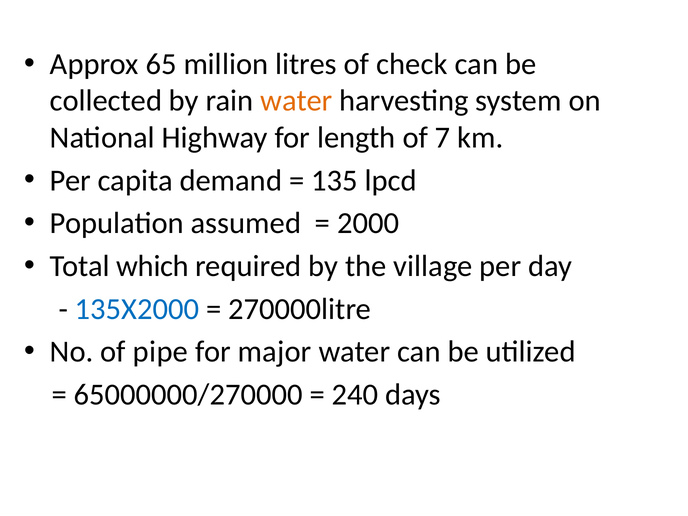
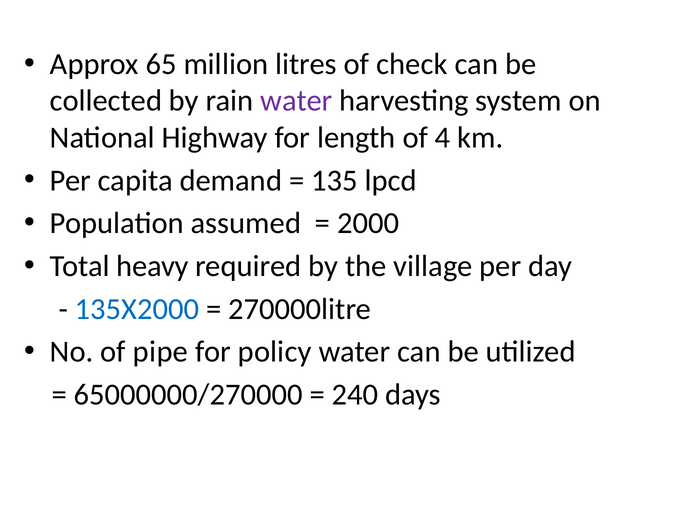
water colour: orange -> purple (296, 101)
7: 7 -> 4 (443, 138)
which: which -> heavy (153, 266)
major: major -> policy (275, 352)
